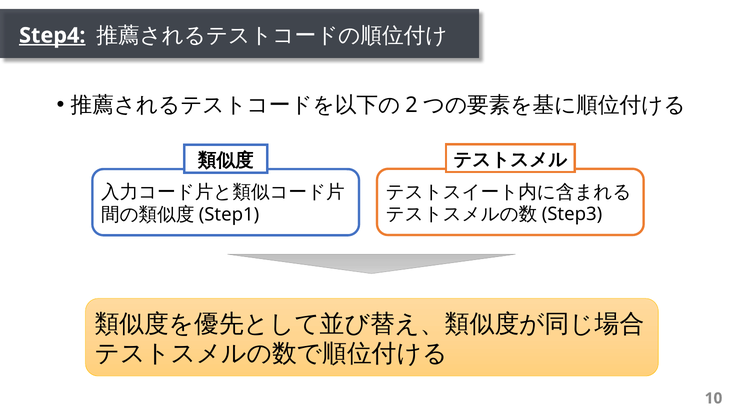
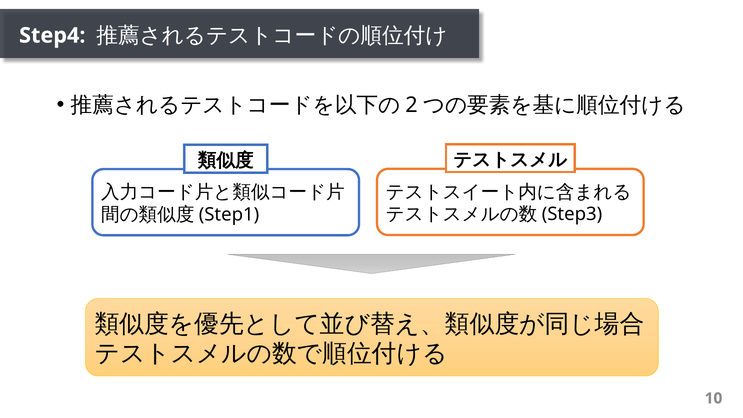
Step4 underline: present -> none (52, 35)
